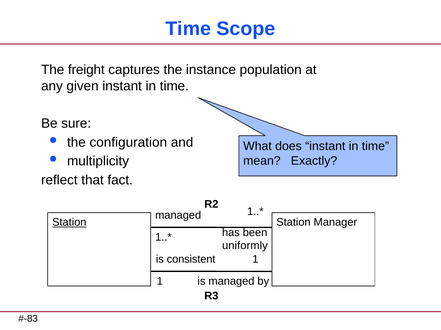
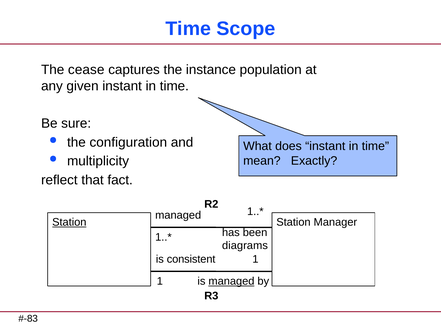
freight: freight -> cease (86, 70)
uniformly: uniformly -> diagrams (245, 246)
managed underline: none -> present (231, 282)
